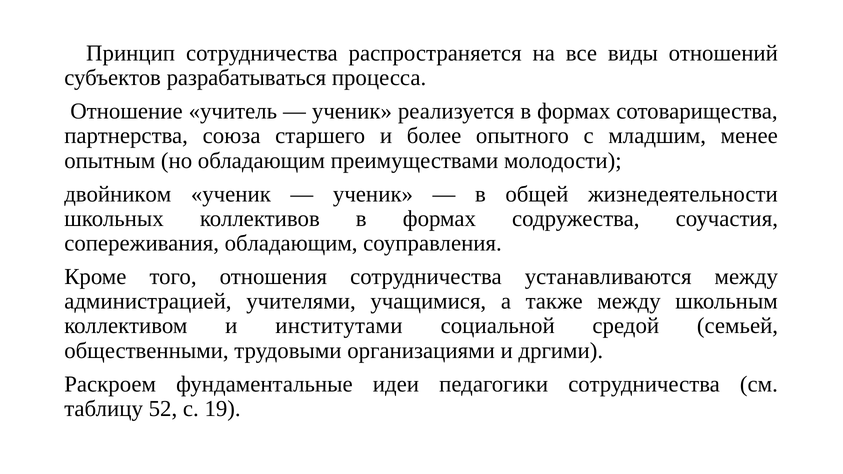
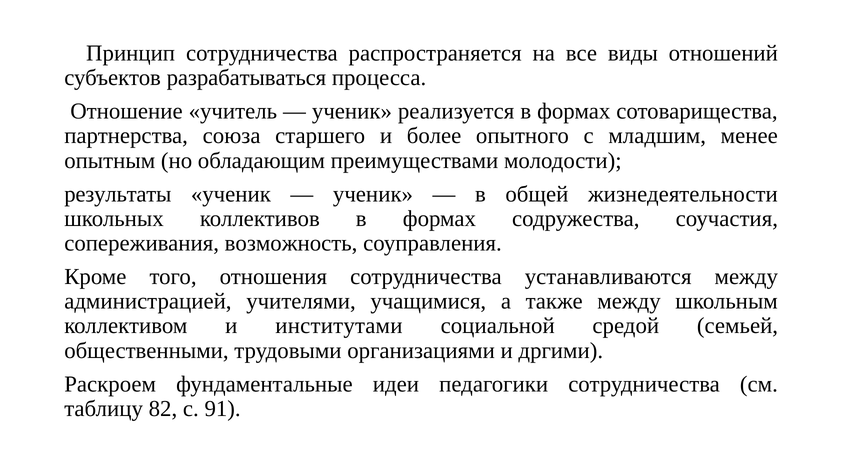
двойником: двойником -> результаты (118, 194)
сопереживания обладающим: обладающим -> возможность (291, 243)
52: 52 -> 82 (163, 409)
19: 19 -> 91 (223, 409)
